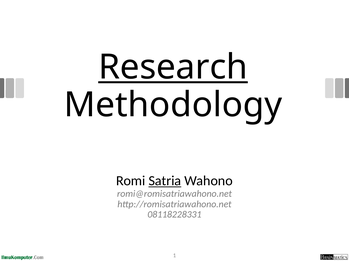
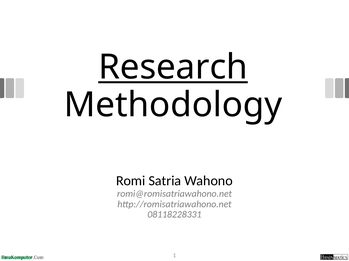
Satria underline: present -> none (165, 181)
